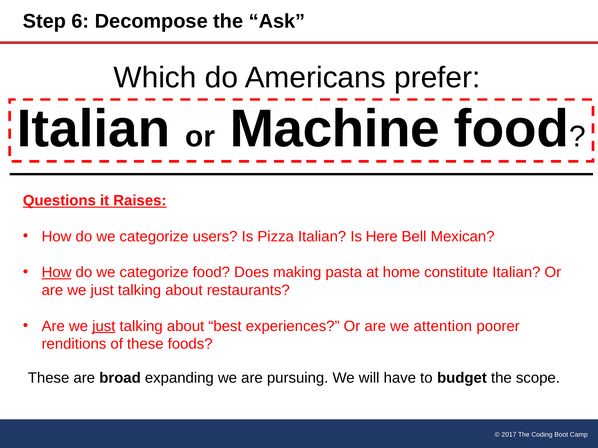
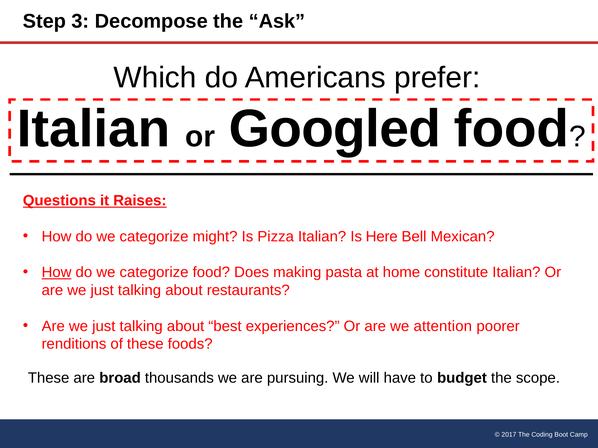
6: 6 -> 3 (80, 21)
Machine: Machine -> Googled (335, 129)
users: users -> might (215, 237)
just underline: present -> none (104, 326)
expanding: expanding -> thousands (179, 378)
